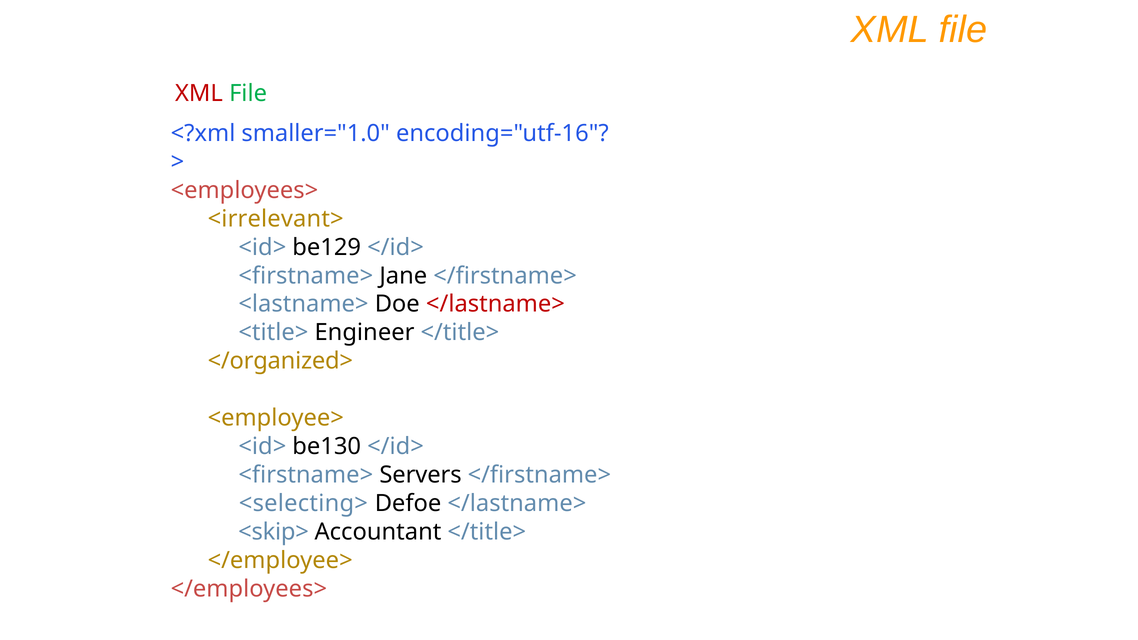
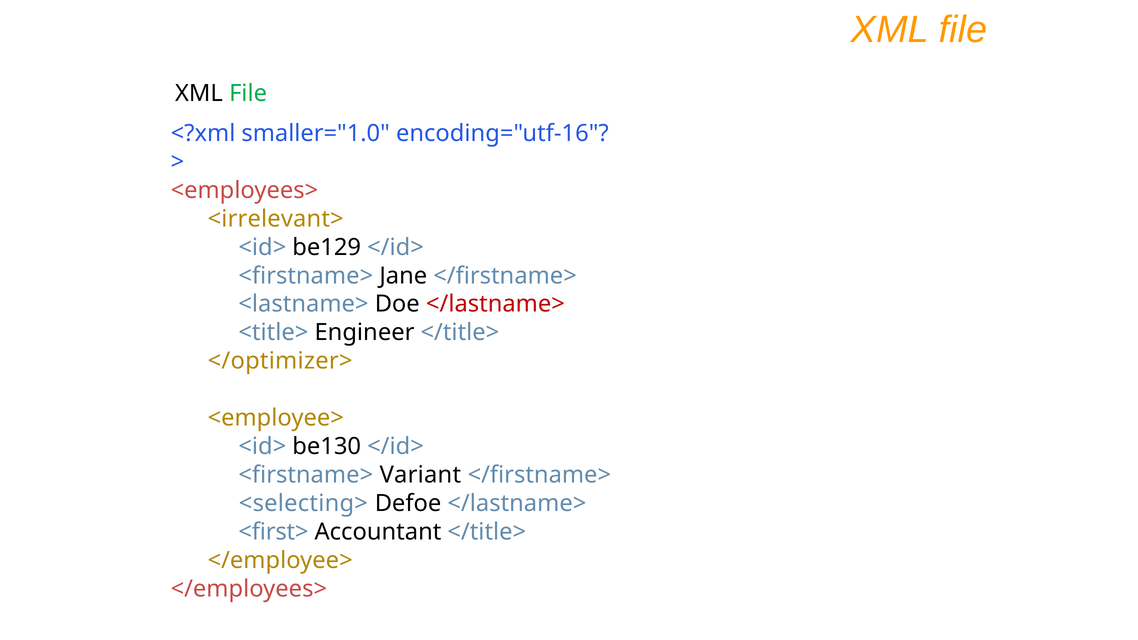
XML colour: red -> black (199, 93)
</organized>: </organized> -> </optimizer> (280, 361)
Servers: Servers -> Variant (420, 475)
<skip>: <skip> -> <first> (274, 532)
